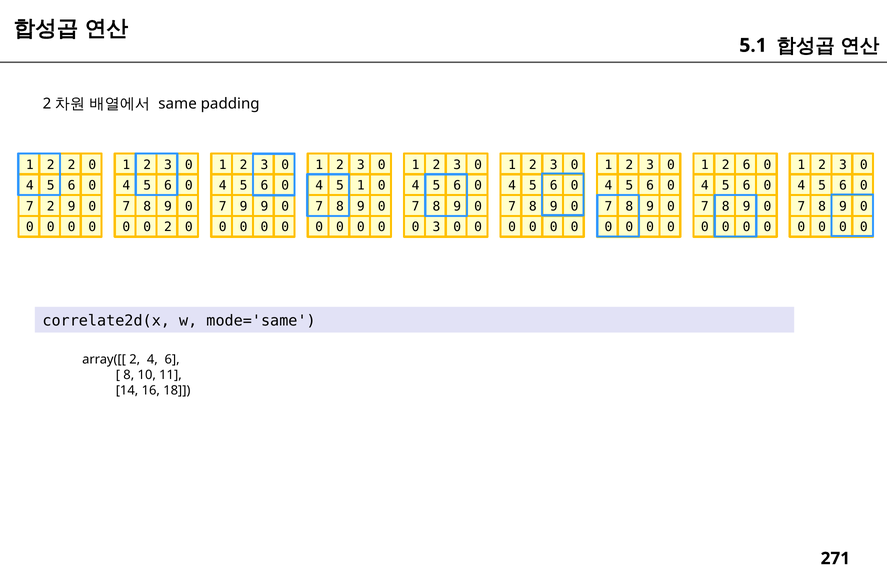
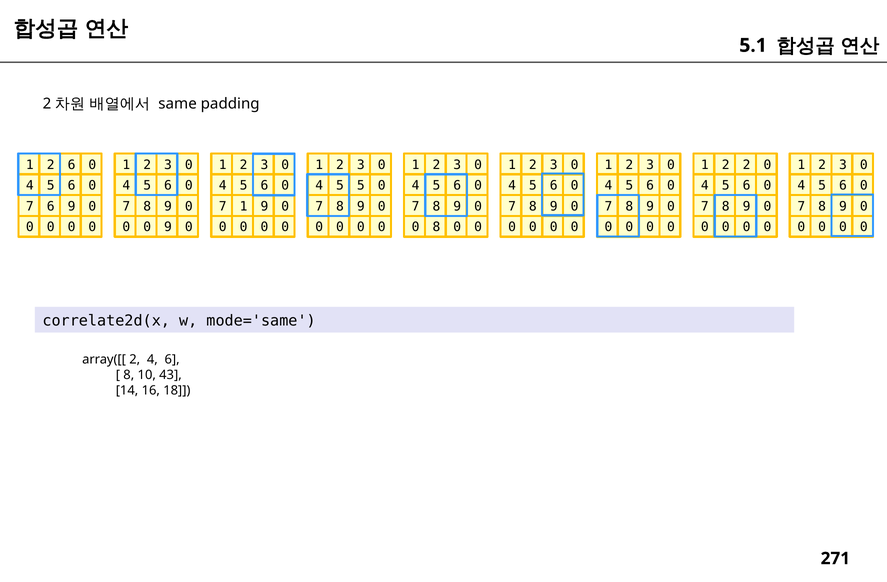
2 2: 2 -> 6 (72, 165)
2 6: 6 -> 2 (747, 165)
5 1: 1 -> 5 (361, 186)
7 2: 2 -> 6 (51, 207)
7 9: 9 -> 1 (244, 207)
0 2: 2 -> 9 (168, 227)
0 3: 3 -> 8 (436, 227)
11: 11 -> 43 (170, 375)
